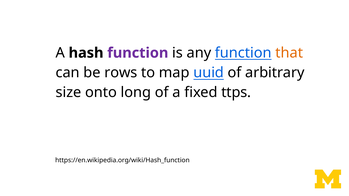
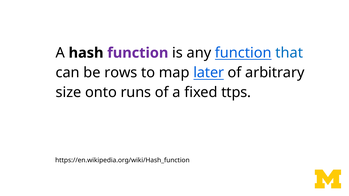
that colour: orange -> blue (289, 53)
uuid: uuid -> later (209, 73)
long: long -> runs (136, 93)
